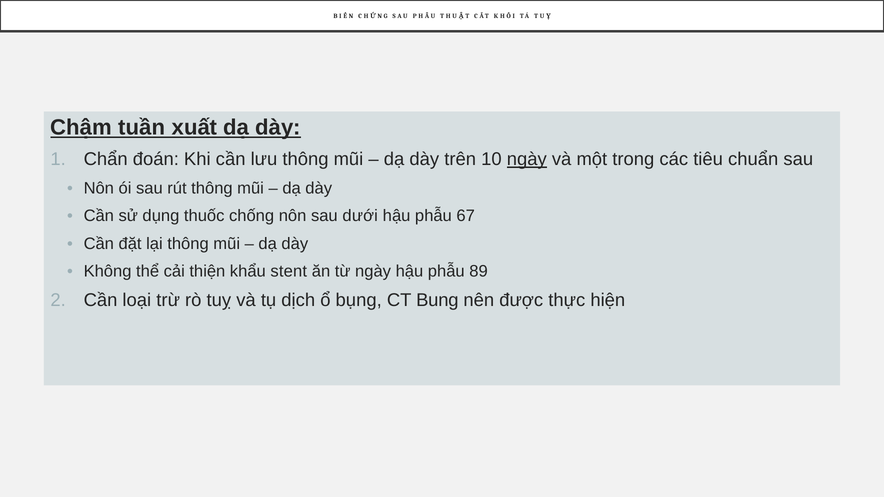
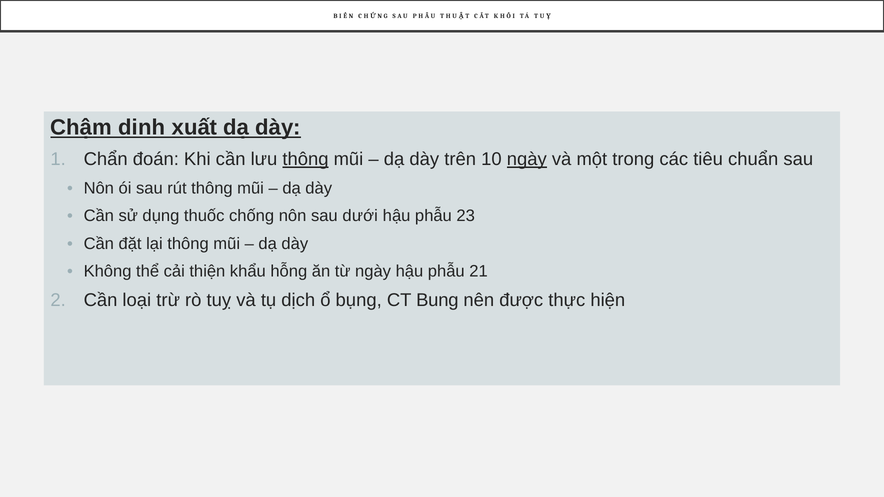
tuần: tuần -> dinh (142, 128)
thông underline: none -> present (305, 159)
67: 67 -> 23 (466, 216)
stent: stent -> hỗng (289, 271)
89: 89 -> 21 (479, 271)
